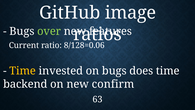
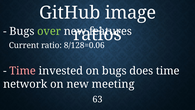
Time colour: yellow -> pink (23, 71)
backend: backend -> network (25, 84)
confirm: confirm -> meeting (113, 84)
